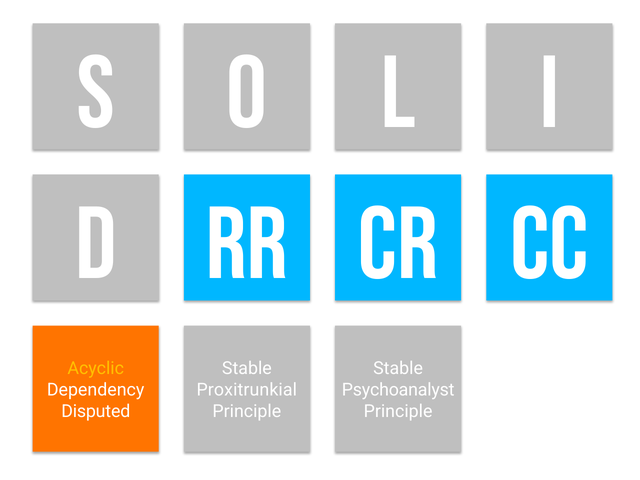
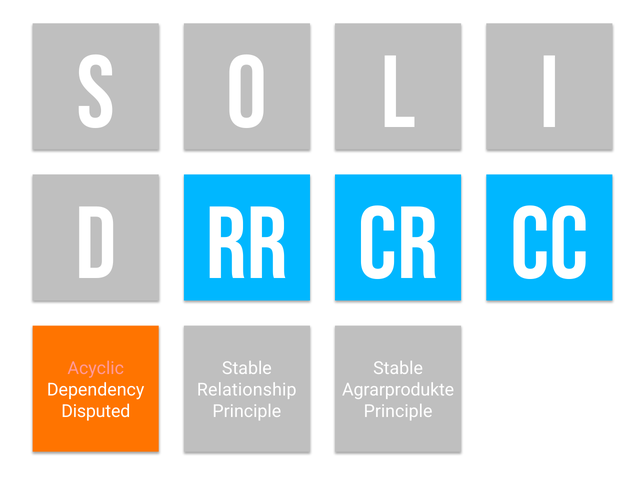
Acyclic colour: yellow -> pink (96, 369)
Proxitrunkial: Proxitrunkial -> Relationship (247, 390)
Psychoanalyst: Psychoanalyst -> Agrarprodukte (398, 390)
